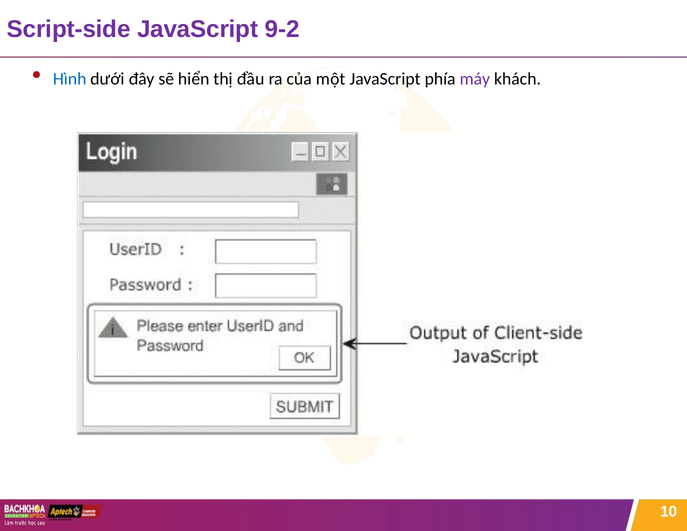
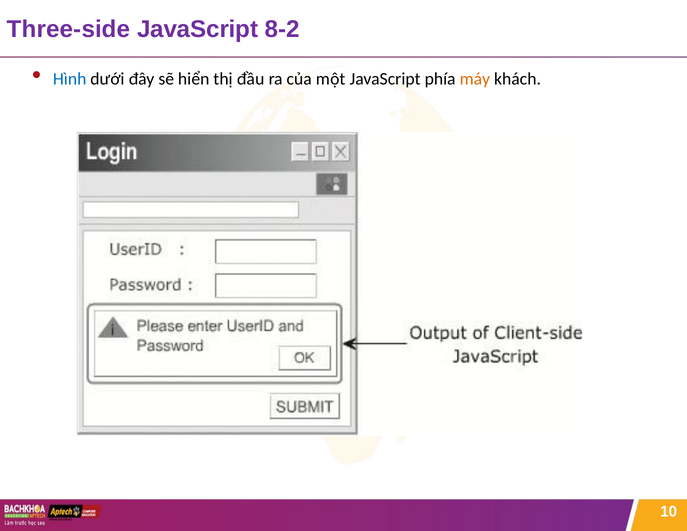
Script-side: Script-side -> Three-side (69, 29)
9-2: 9-2 -> 8-2 (282, 29)
máy colour: purple -> orange (475, 79)
